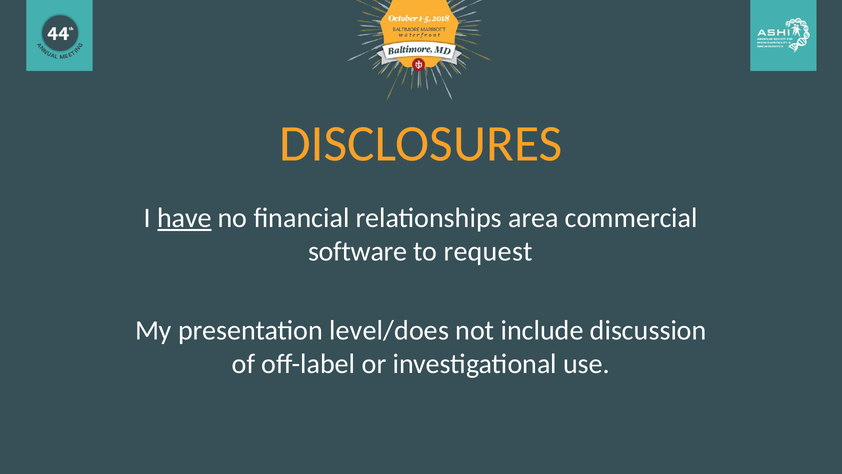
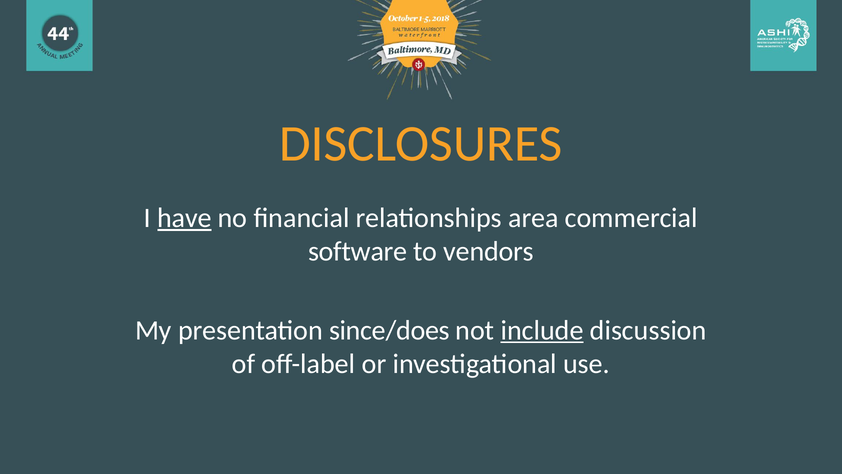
request: request -> vendors (488, 251)
level/does: level/does -> since/does (389, 330)
include underline: none -> present (542, 330)
